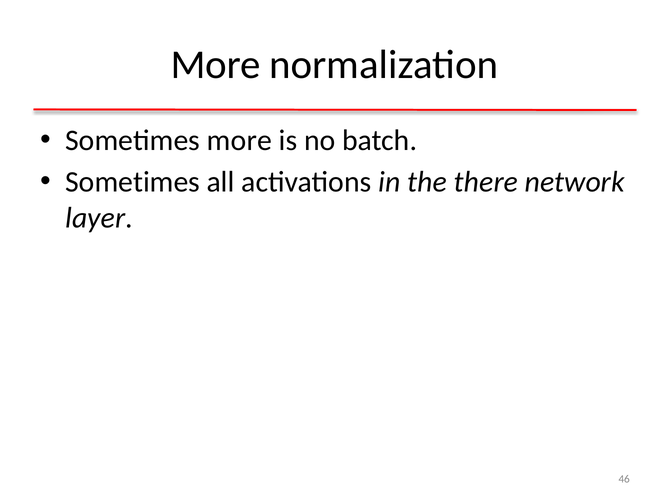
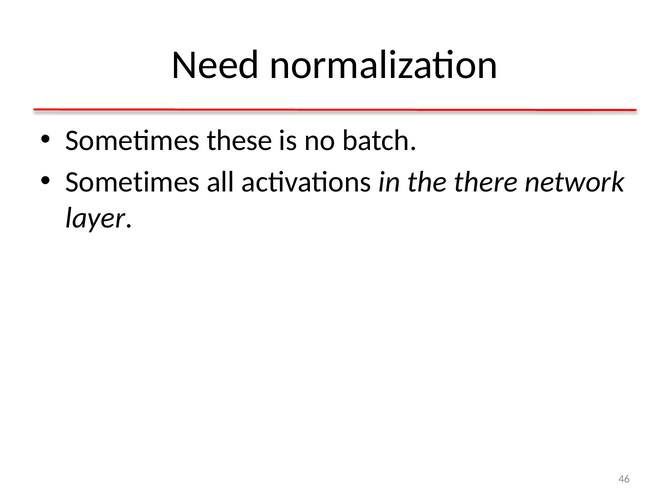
More: More -> Need (216, 65)
Sometimes more: more -> these (240, 141)
